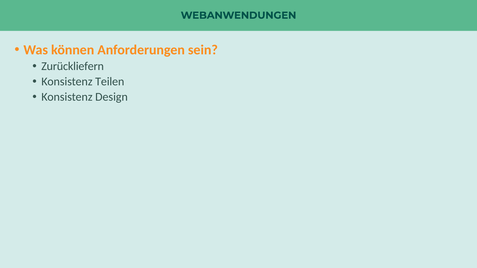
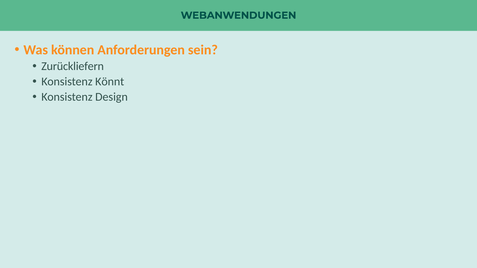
Teilen: Teilen -> Könnt (110, 82)
